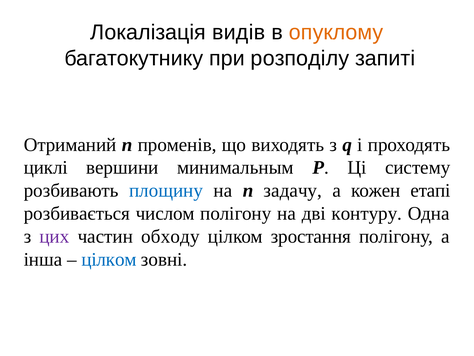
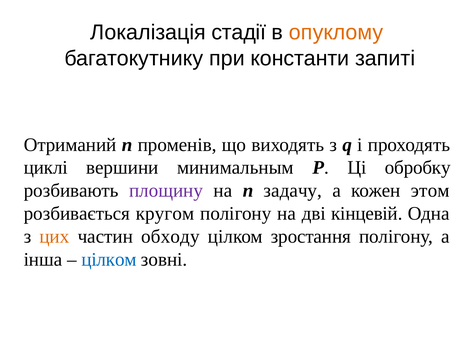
видів: видів -> стадії (239, 32)
розподілу: розподілу -> константи (300, 58)
систему: систему -> обробку (418, 167)
площину colour: blue -> purple (166, 190)
етапі: етапі -> этом (430, 190)
числом: числом -> кругом (165, 213)
контуру: контуру -> кінцевій (367, 213)
цих colour: purple -> orange (54, 236)
